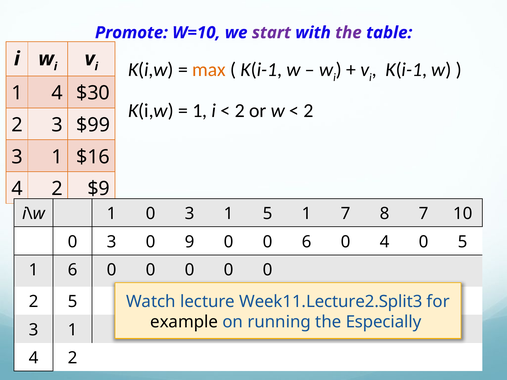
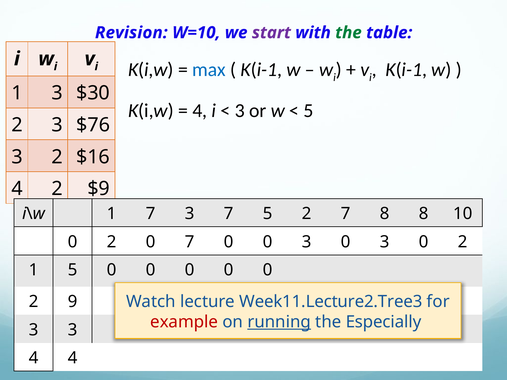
Promote: Promote -> Revision (131, 33)
the colour: purple -> green (348, 33)
max colour: orange -> blue (209, 70)
4: 4 -> 3 (57, 93)
1: 1 -> 4 (200, 111)
2: 2 -> 3 (240, 111)
2: 2 -> 5 (309, 111)
$99: $99 -> $76 (93, 125)
1: 1 -> 2 (57, 157)
1 0: 0 -> 7 (151, 214)
1: 1 -> 7 (229, 214)
1: 1 -> 2 (307, 214)
8 7: 7 -> 8 (424, 214)
3: 3 -> 2 (112, 242)
0 9: 9 -> 7 (190, 242)
0 0 6: 6 -> 3 (307, 242)
4: 4 -> 3 (385, 242)
5: 5 -> 2 (463, 242)
1 6: 6 -> 5 (73, 270)
2 5: 5 -> 9 (73, 302)
Week11.Lecture2.Split3: Week11.Lecture2.Split3 -> Week11.Lecture2.Tree3 (331, 302)
example colour: black -> red (184, 322)
running underline: none -> present (279, 322)
1: 1 -> 3 (73, 330)
2: 2 -> 4 (73, 358)
